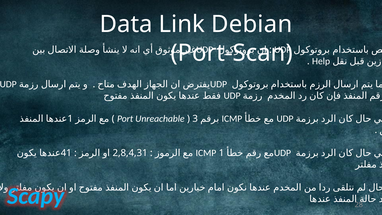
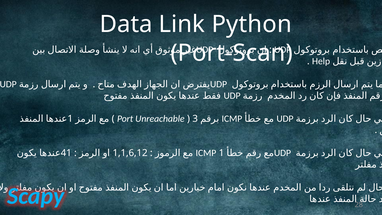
Debian: Debian -> Python (252, 24)
2,8,4,31: 2,8,4,31 -> 1,1,6,12 (130, 153)
